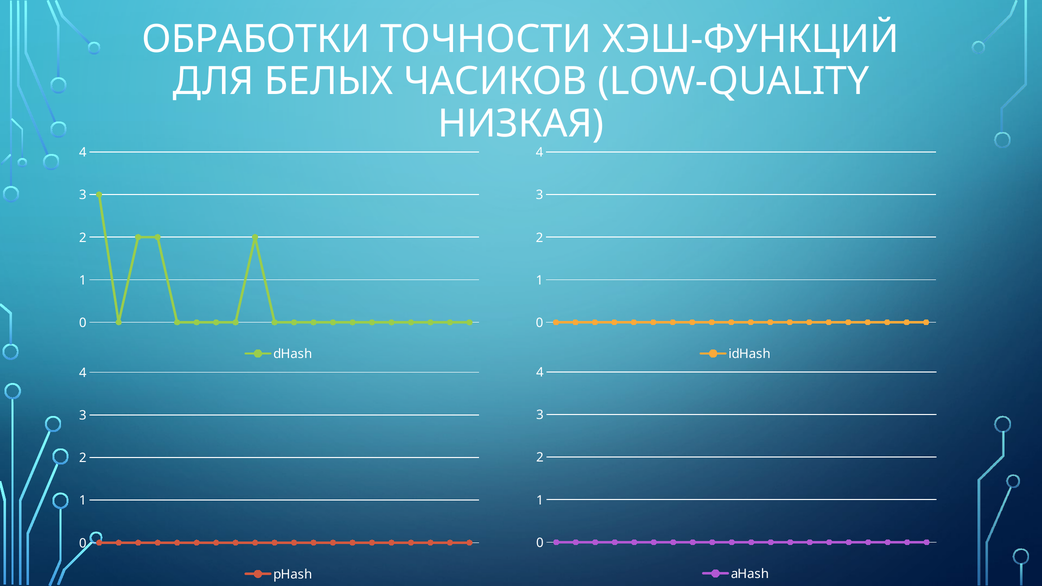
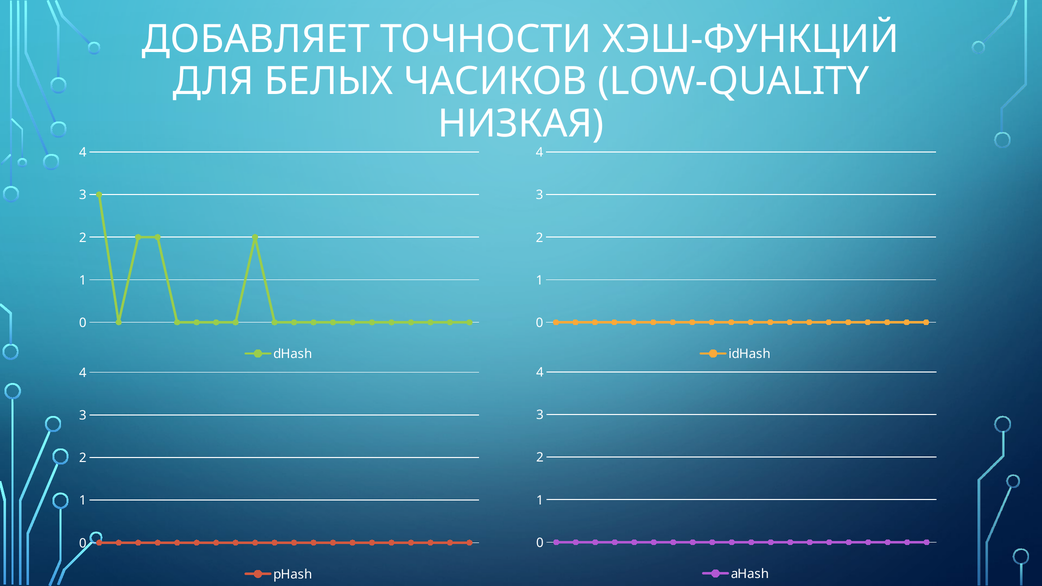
ОБРАБОТКИ: ОБРАБОТКИ -> ДОБАВЛЯЕТ (256, 39)
